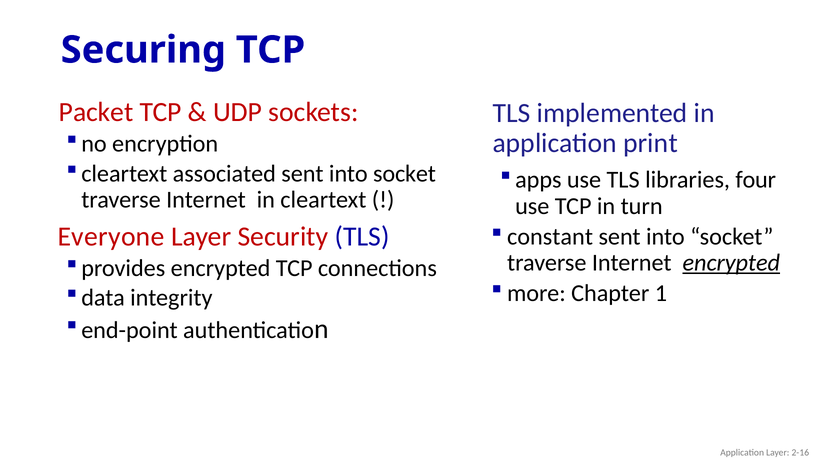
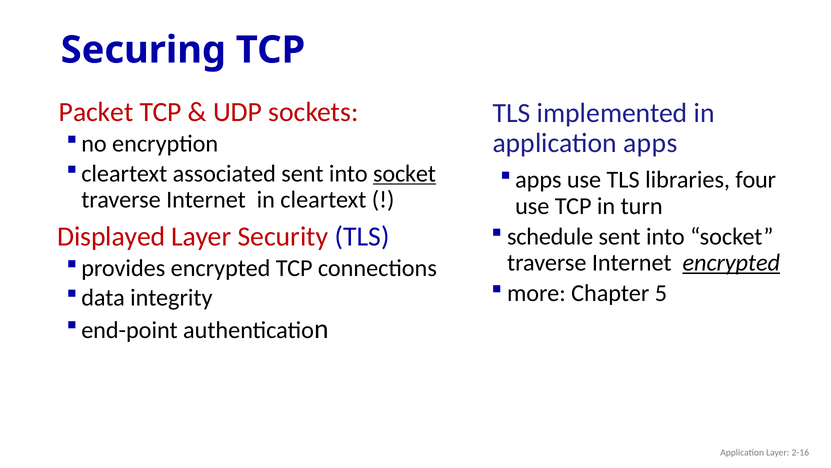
application print: print -> apps (650, 143)
socket underline: none -> present (404, 173)
constant: constant -> schedule (550, 236)
Everyone: Everyone -> Displayed (111, 236)
1: 1 -> 5 (661, 293)
